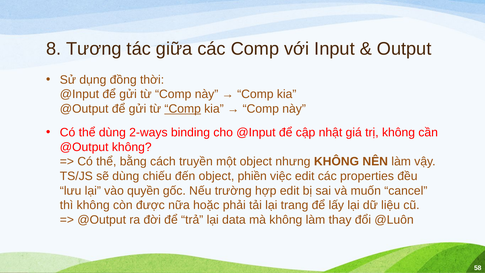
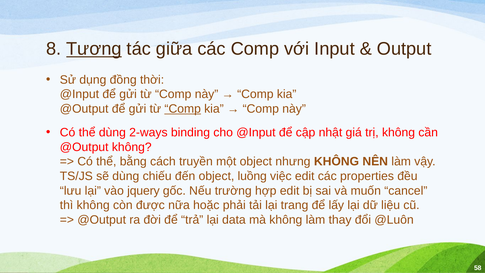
Tương underline: none -> present (94, 49)
phiền: phiền -> luồng (252, 176)
quyền: quyền -> jquery (143, 191)
